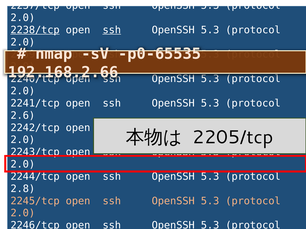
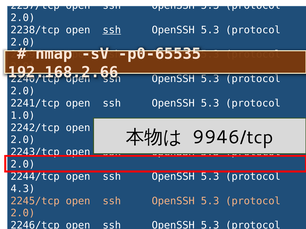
2238/tcp underline: present -> none (35, 30)
2.6: 2.6 -> 1.0 (23, 116)
2205/tcp: 2205/tcp -> 9946/tcp (233, 138)
2.8: 2.8 -> 4.3 (23, 189)
